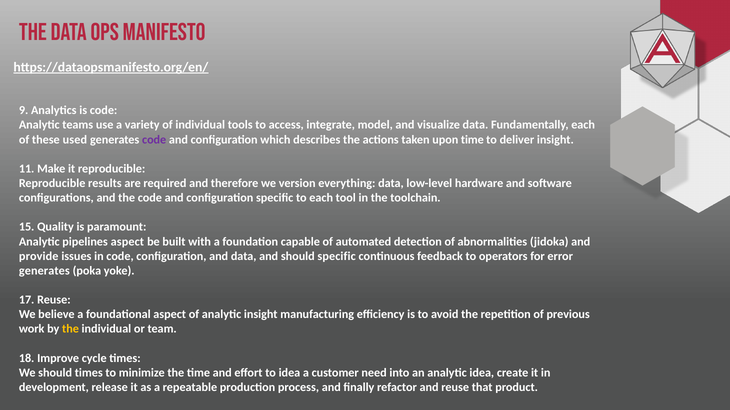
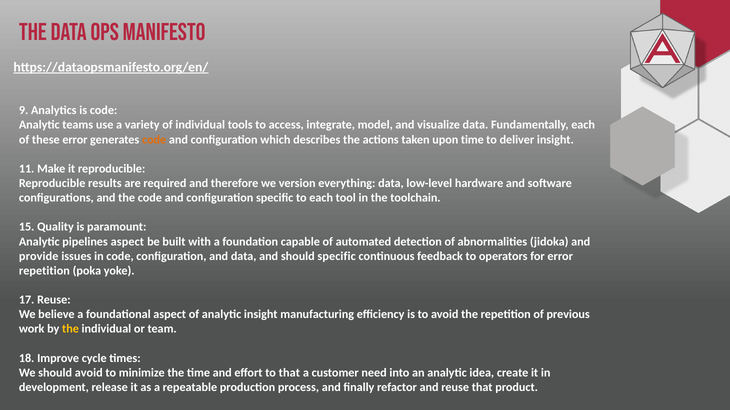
these used: used -> error (75, 140)
code colour: purple -> orange (154, 140)
generates: generates -> repetition (44, 271)
should times: times -> avoid (89, 373)
to idea: idea -> that (289, 373)
